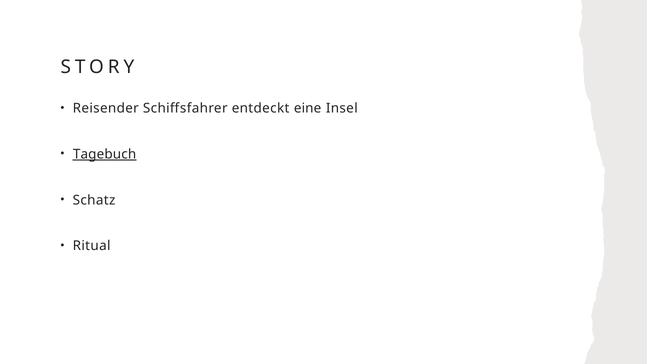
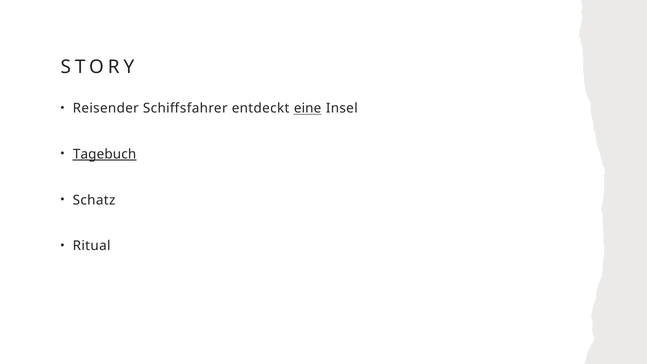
eine underline: none -> present (308, 108)
